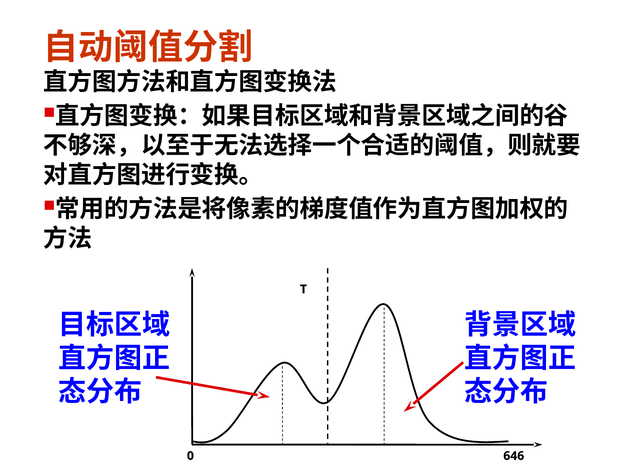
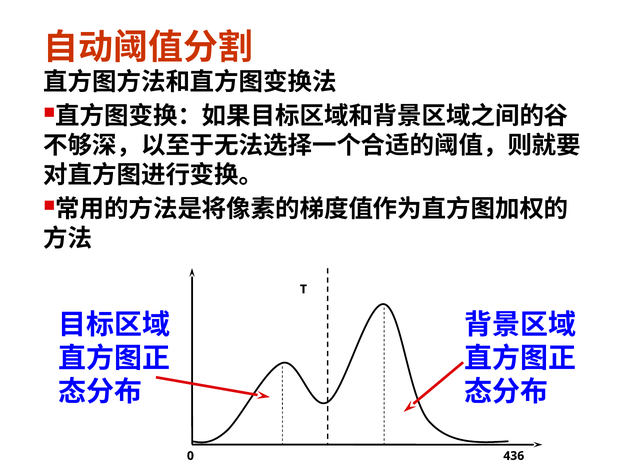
646: 646 -> 436 (514, 456)
